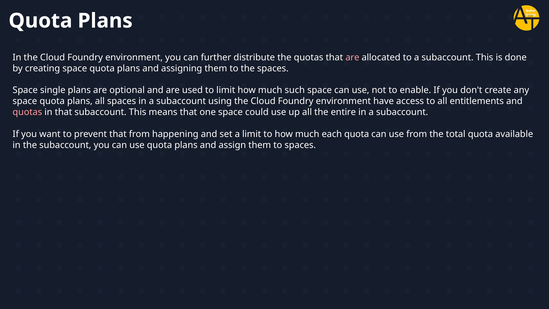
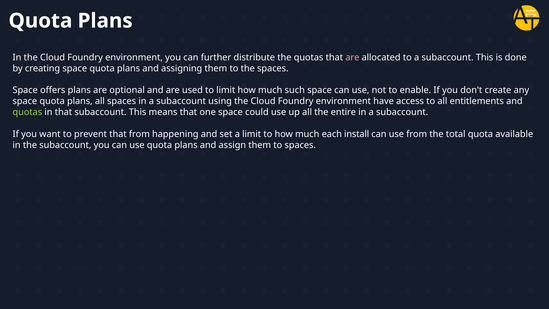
single: single -> offers (53, 90)
quotas colour: pink -> light green (27, 112)
each quota: quota -> install (357, 134)
